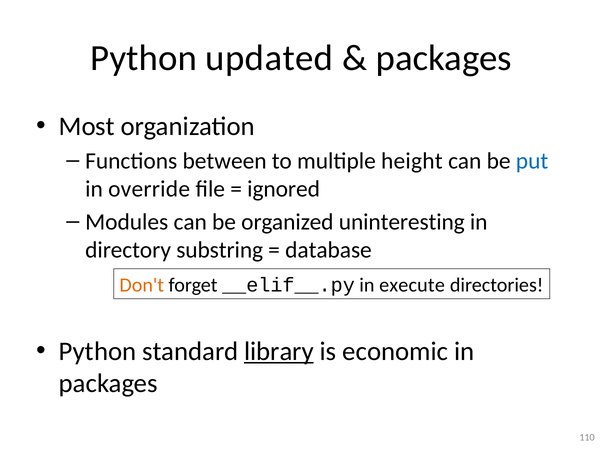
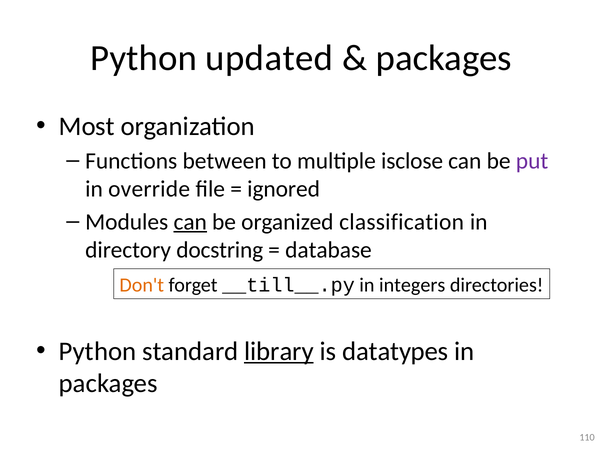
height: height -> isclose (412, 161)
put colour: blue -> purple (532, 161)
can underline: none -> present (190, 222)
uninteresting: uninteresting -> classification (402, 222)
substring: substring -> docstring (220, 250)
__elif__.py: __elif__.py -> __till__.py (288, 285)
execute: execute -> integers (412, 285)
economic: economic -> datatypes (395, 351)
